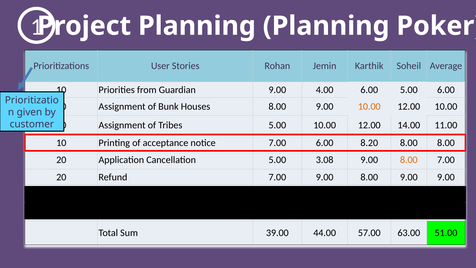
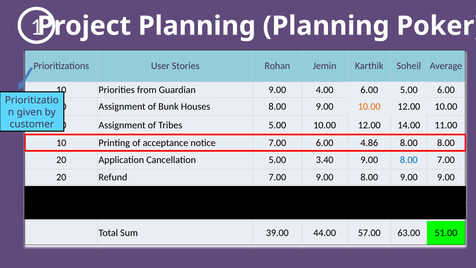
8.20: 8.20 -> 4.86 (369, 143)
3.08: 3.08 -> 3.40 (325, 160)
8.00 colour: orange -> blue (409, 160)
